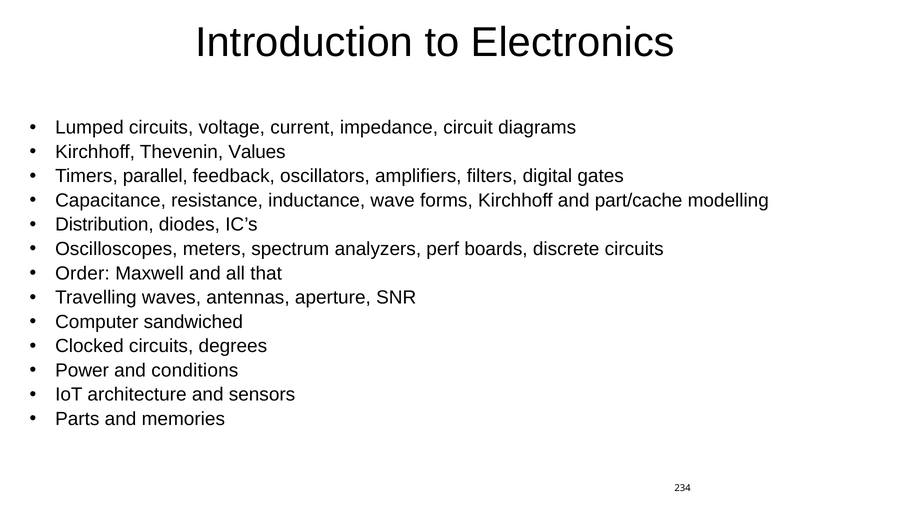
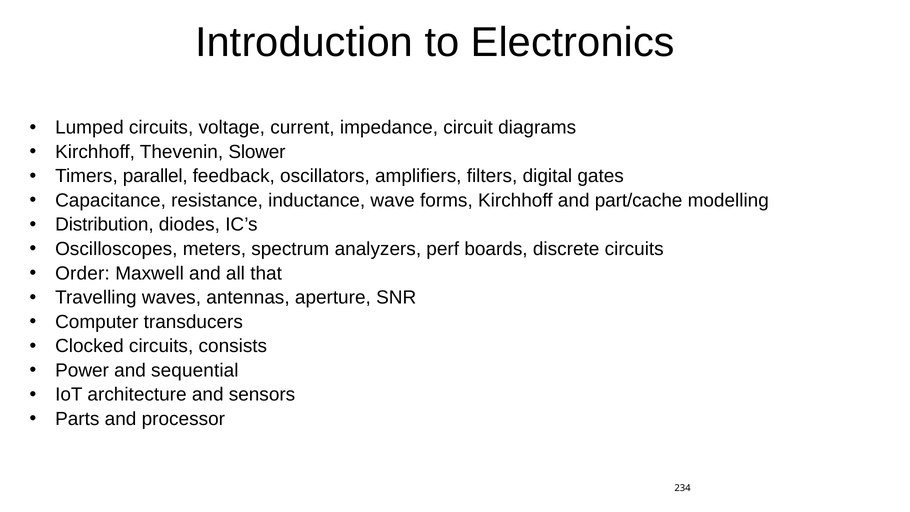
Values: Values -> Slower (257, 152)
sandwiched: sandwiched -> transducers (193, 322)
degrees: degrees -> consists (233, 346)
conditions: conditions -> sequential (195, 370)
memories: memories -> processor (183, 419)
